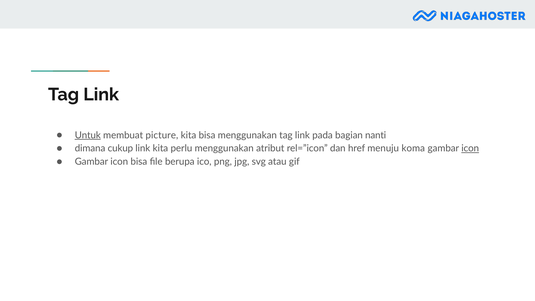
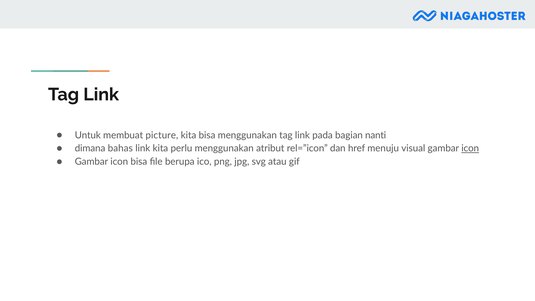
Untuk underline: present -> none (88, 135)
cukup: cukup -> bahas (120, 148)
koma: koma -> visual (413, 148)
